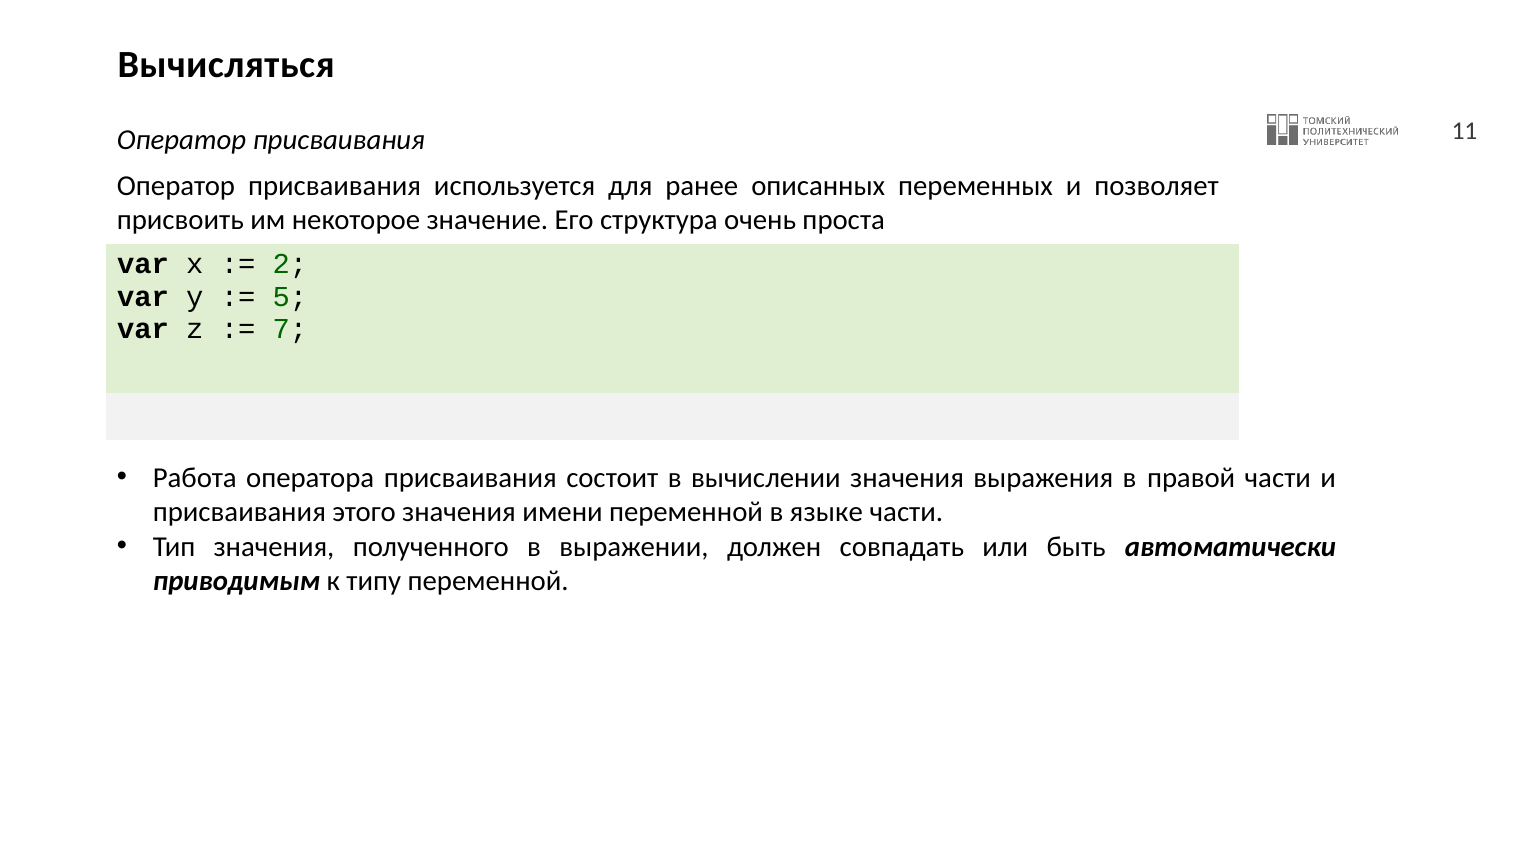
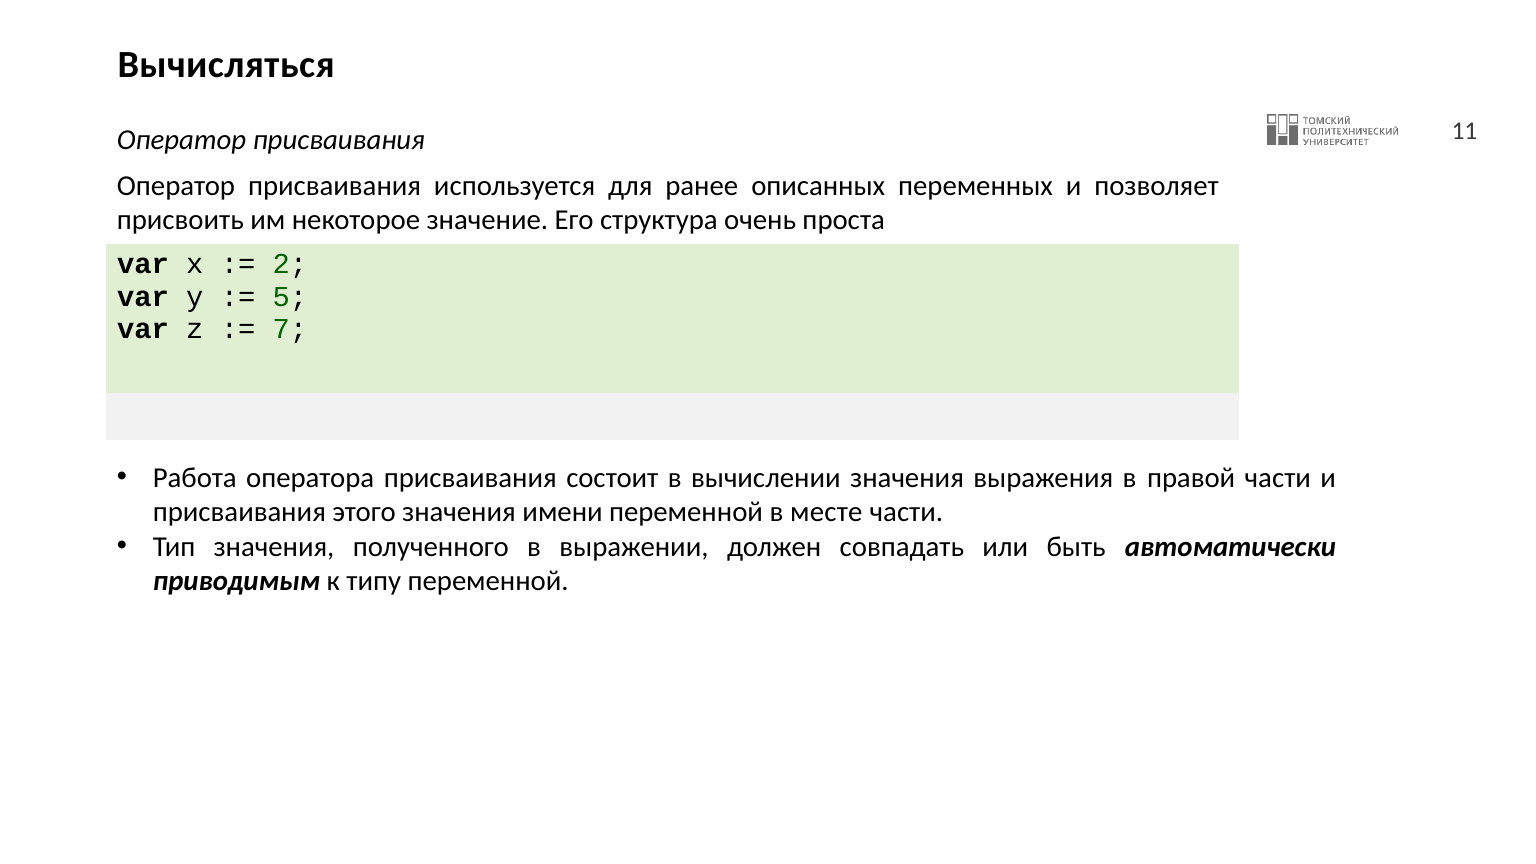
языке: языке -> месте (826, 512)
